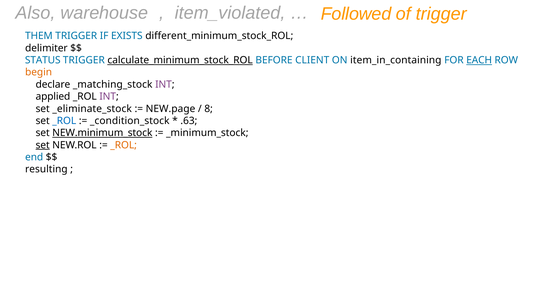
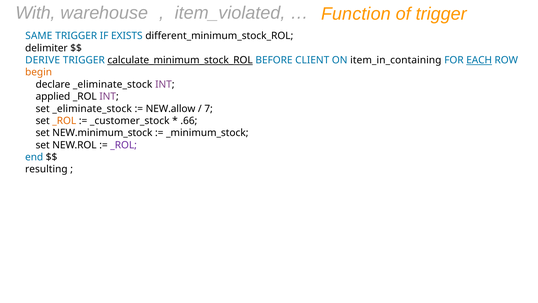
Also: Also -> With (36, 13)
Followed: Followed -> Function (356, 14)
THEM: THEM -> SAME (39, 36)
STATUS: STATUS -> DERIVE (43, 60)
declare _matching_stock: _matching_stock -> _eliminate_stock (113, 84)
NEW.page: NEW.page -> NEW.allow (171, 109)
8: 8 -> 7 (209, 109)
_ROL colour: blue -> orange (64, 121)
_condition_stock: _condition_stock -> _customer_stock (130, 121)
.63: .63 -> .66 (189, 121)
NEW.minimum_stock underline: present -> none (102, 133)
set underline: present -> none (43, 145)
_ROL colour: orange -> purple (124, 145)
